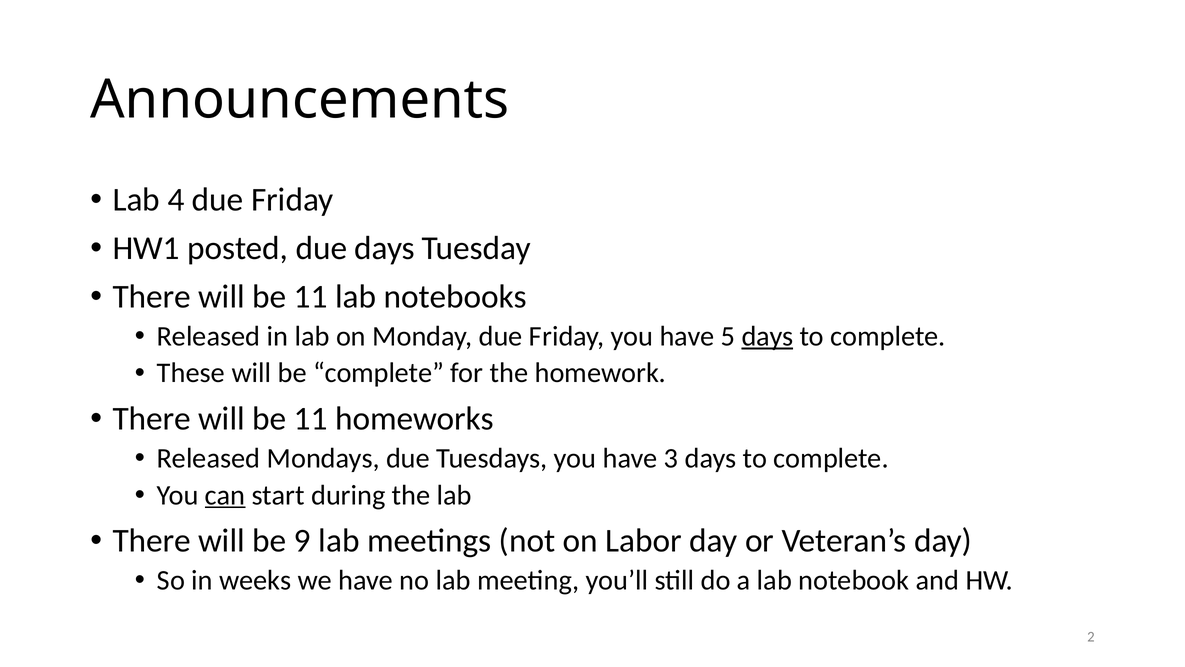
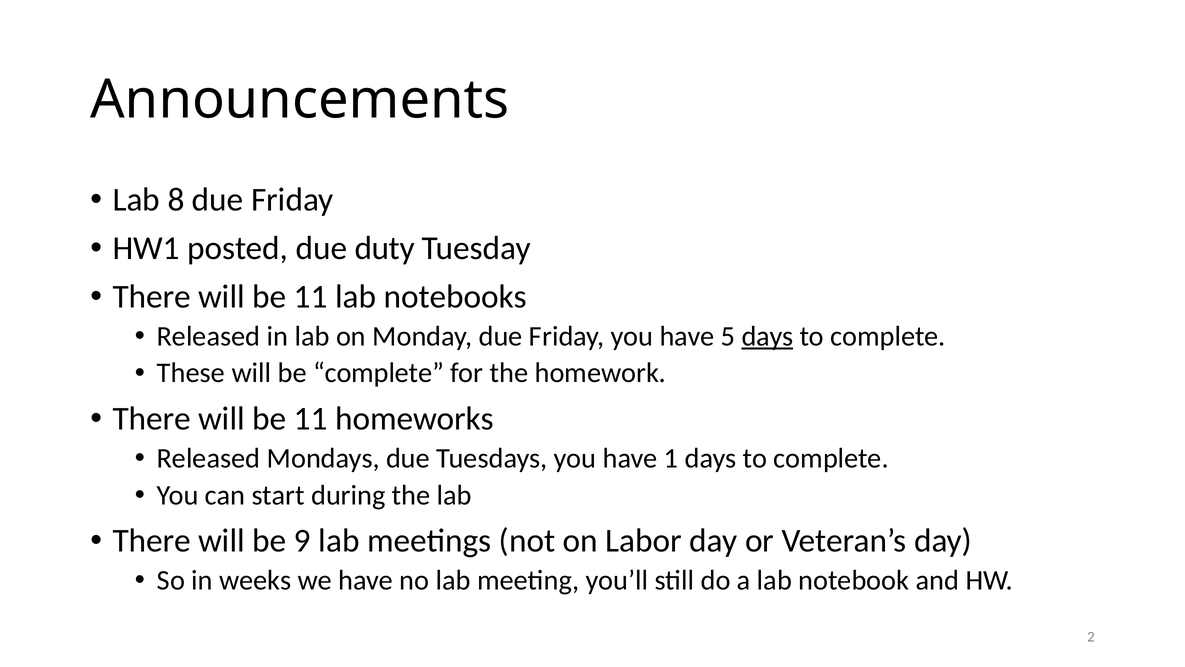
4: 4 -> 8 (176, 200)
due days: days -> duty (385, 248)
3: 3 -> 1 (671, 458)
can underline: present -> none (225, 495)
